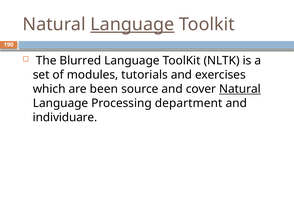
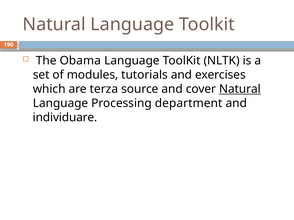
Language underline: present -> none (132, 25)
Blurred: Blurred -> Obama (80, 61)
been: been -> terza (104, 89)
